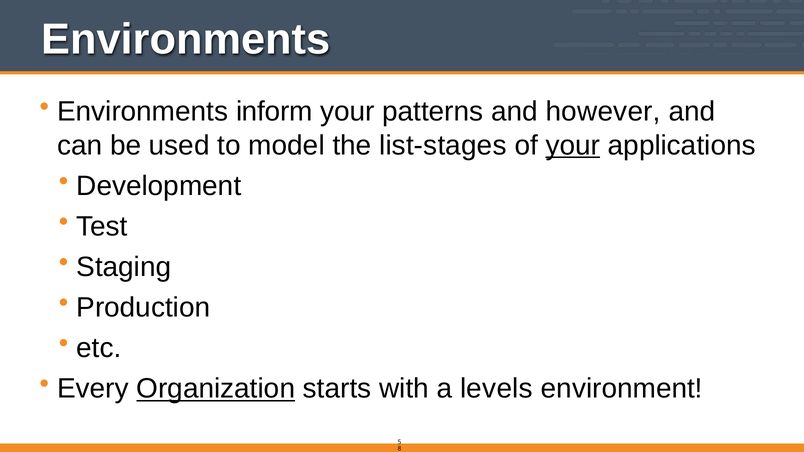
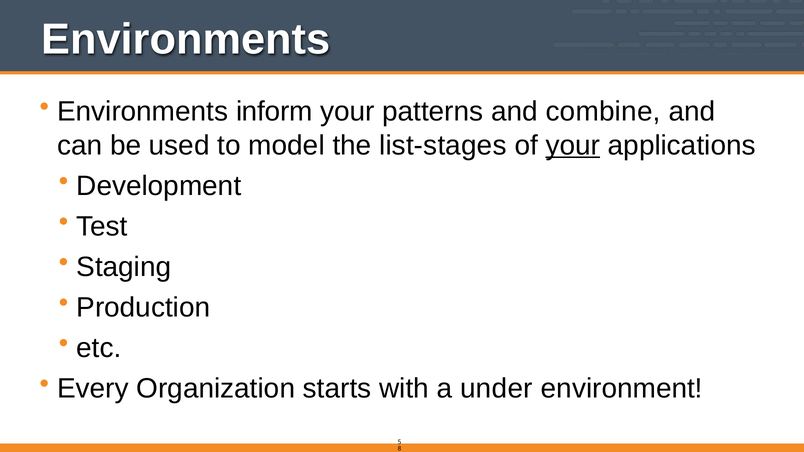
however: however -> combine (603, 112)
Organization underline: present -> none (216, 389)
levels: levels -> under (496, 389)
